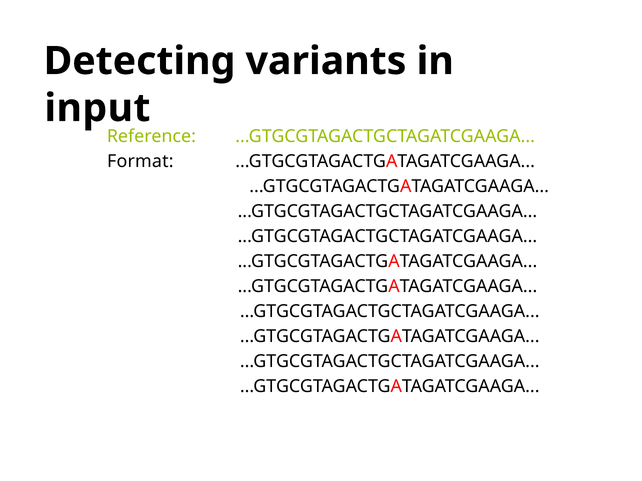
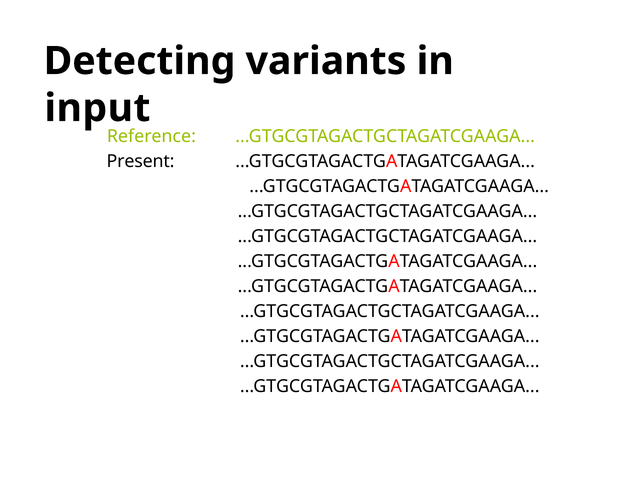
Format: Format -> Present (141, 162)
